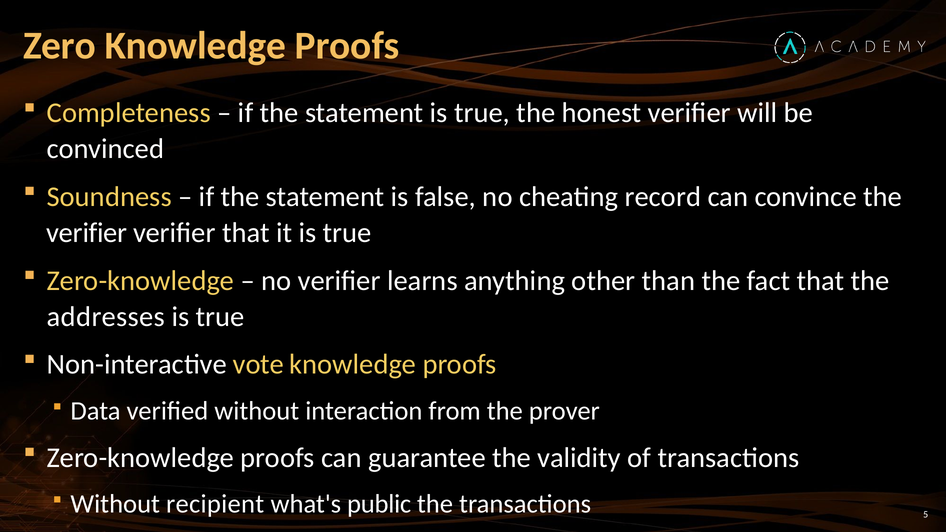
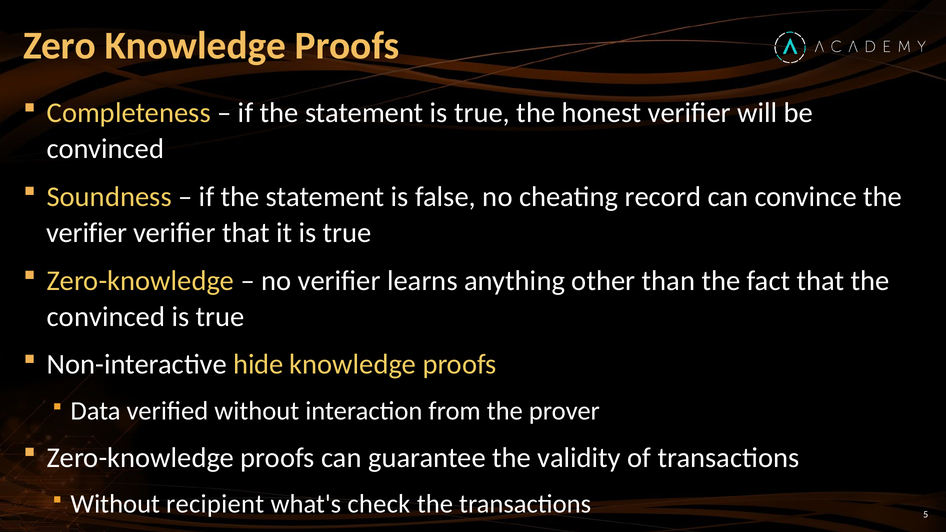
addresses: addresses -> convinced (106, 317)
vote: vote -> hide (258, 365)
public: public -> check (379, 504)
